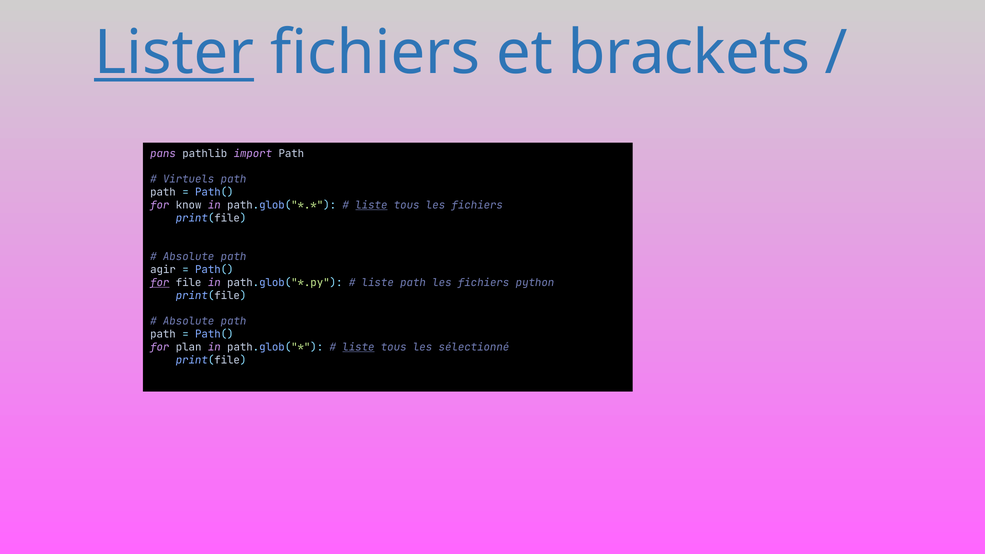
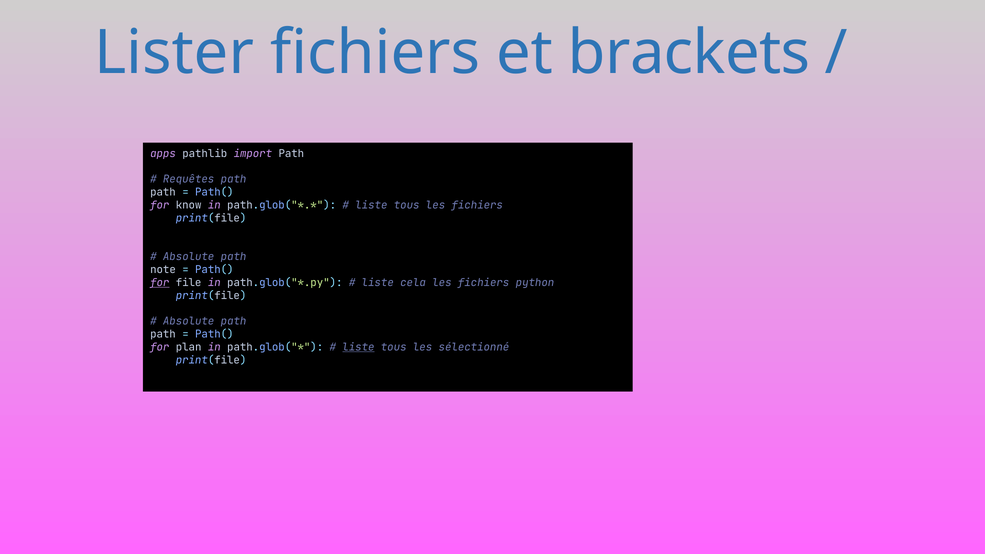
Lister underline: present -> none (174, 53)
pans: pans -> apps (163, 154)
Virtuels: Virtuels -> Requêtes (189, 179)
liste underline: present -> none (371, 205)
agir: agir -> note (163, 270)
liste path: path -> cela (413, 283)
